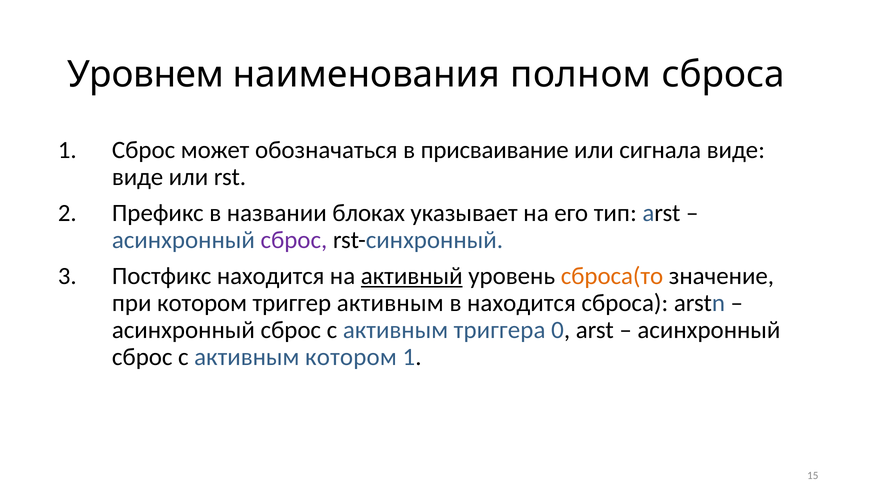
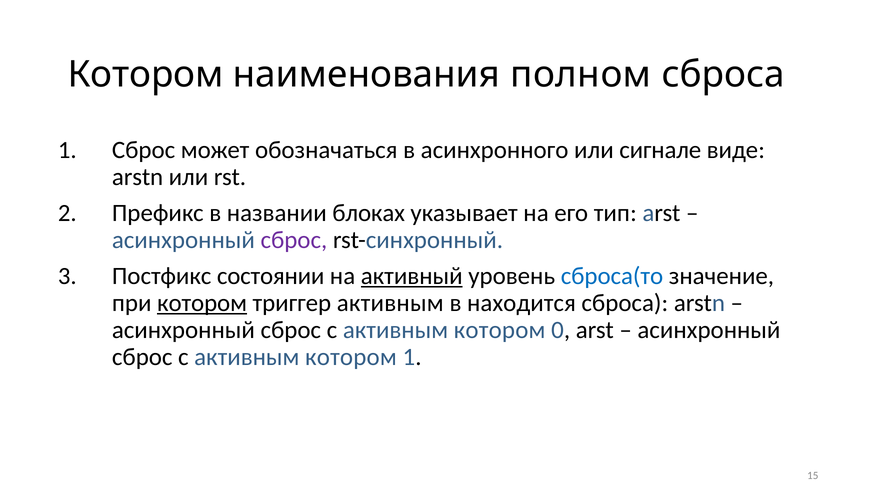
Уровнем: Уровнем -> Котором (145, 74)
присваивание: присваивание -> асинхронного (495, 150)
сигнала: сигнала -> сигнале (660, 150)
виде: виде -> arstn (138, 177)
Постфикс находится: находится -> состоянии (271, 276)
сброса(то colour: orange -> blue (612, 276)
котором underline: none -> present (202, 303)
триггера: триггера -> котором (500, 330)
